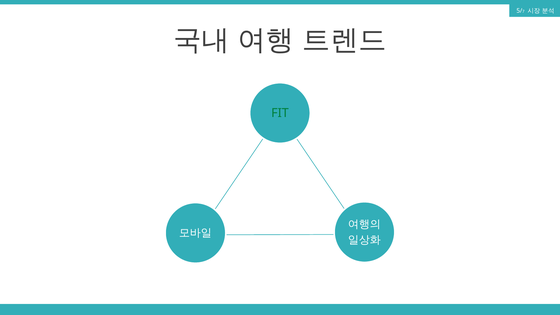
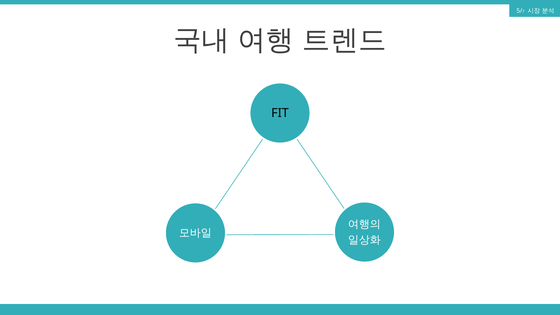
FIT colour: green -> black (280, 113)
